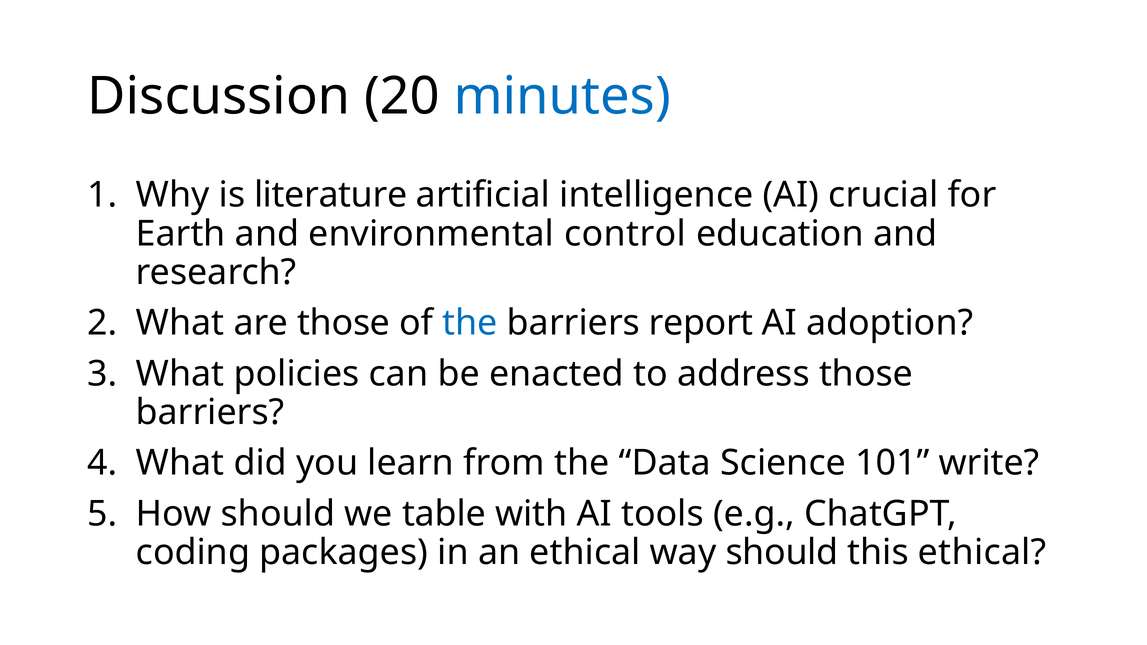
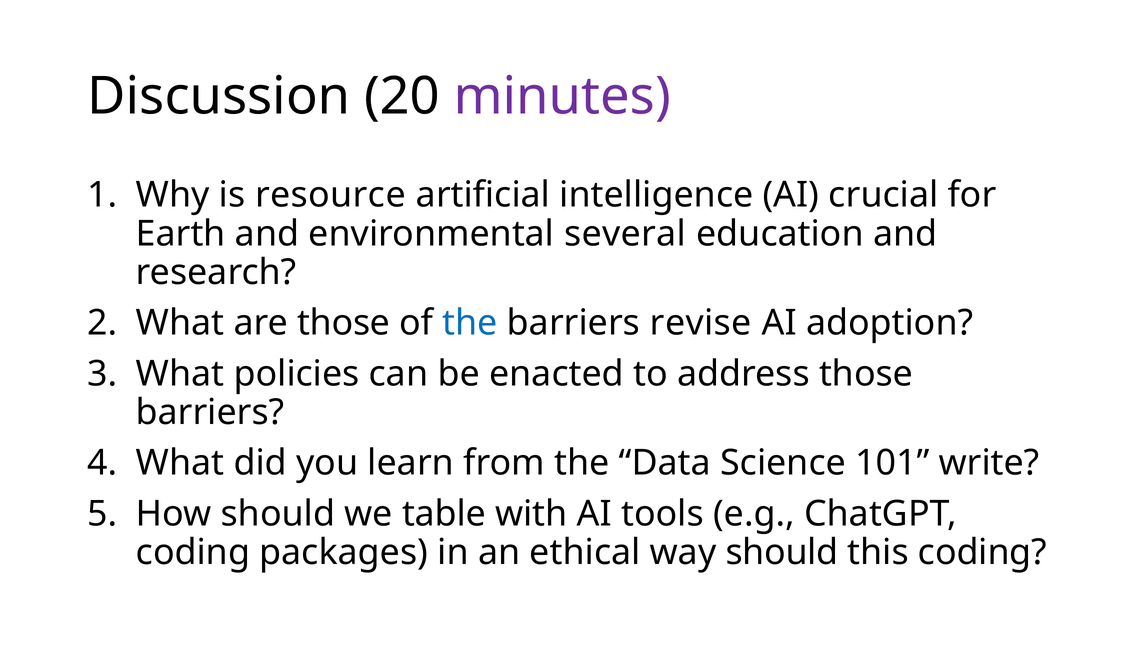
minutes colour: blue -> purple (562, 96)
literature: literature -> resource (330, 195)
control: control -> several (625, 234)
report: report -> revise (701, 323)
this ethical: ethical -> coding (982, 553)
